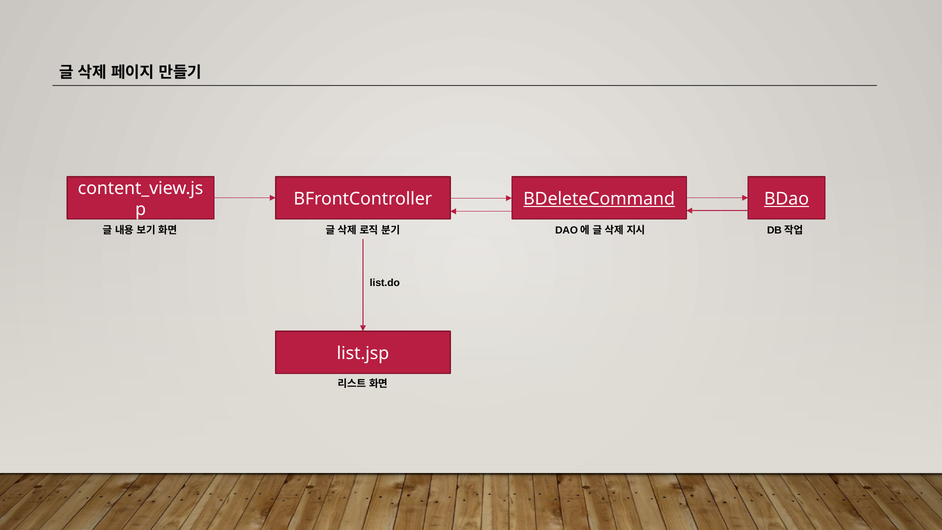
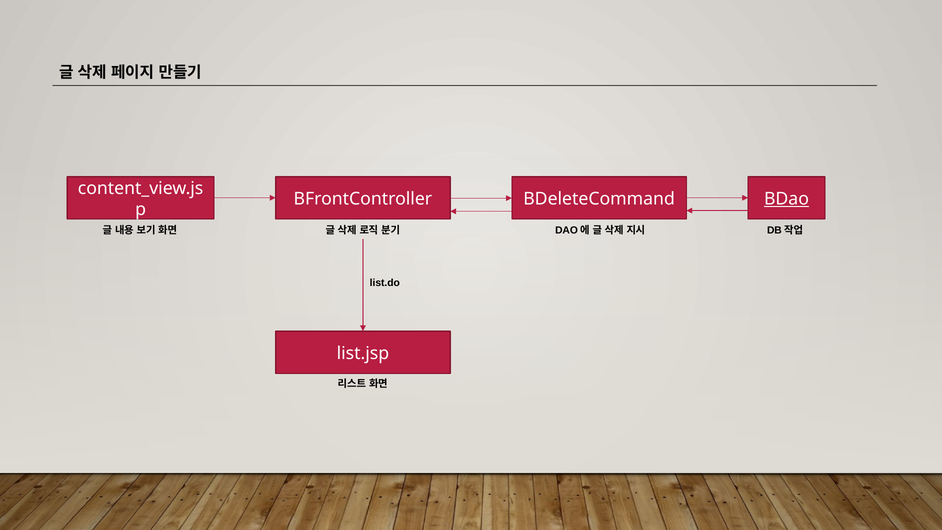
BDeleteCommand underline: present -> none (599, 199)
